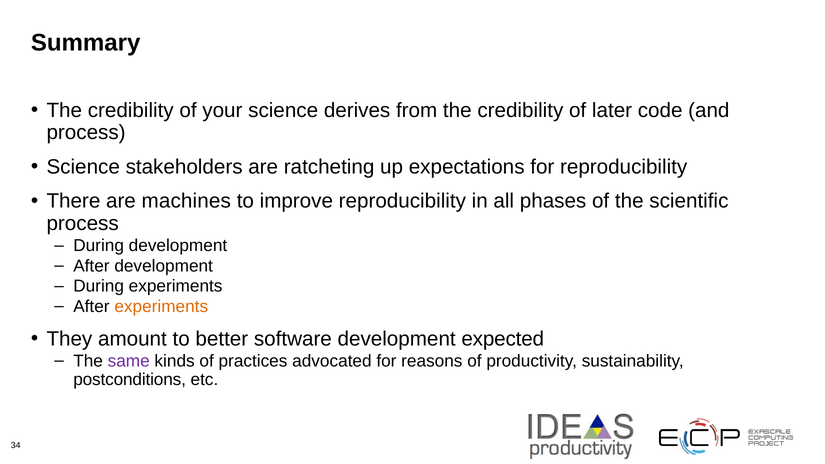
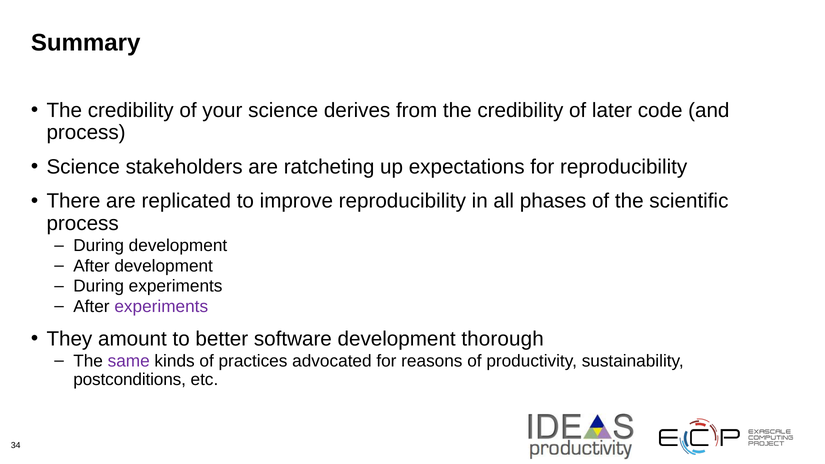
machines: machines -> replicated (186, 201)
experiments colour: orange -> purple (161, 307)
expected: expected -> thorough (503, 339)
